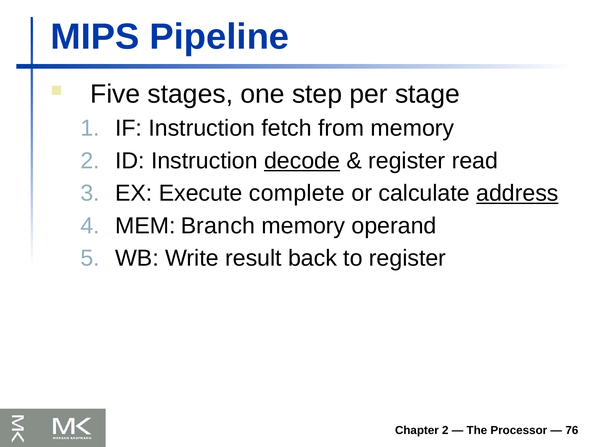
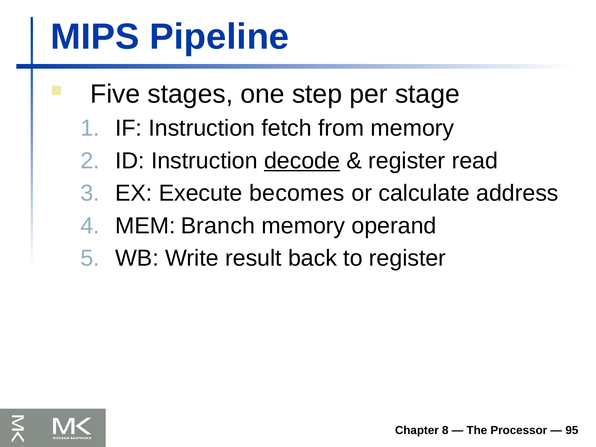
complete: complete -> becomes (297, 193)
address underline: present -> none (517, 193)
Chapter 2: 2 -> 8 (445, 430)
76: 76 -> 95 (572, 430)
